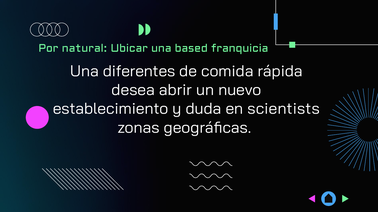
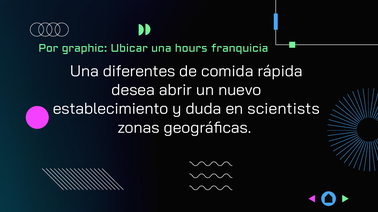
natural: natural -> graphic (84, 48)
based: based -> hours (191, 48)
